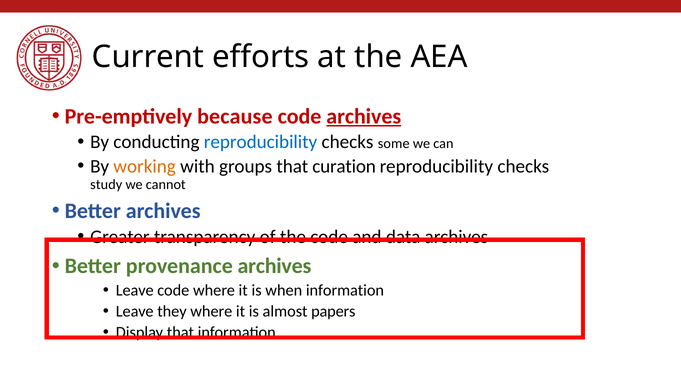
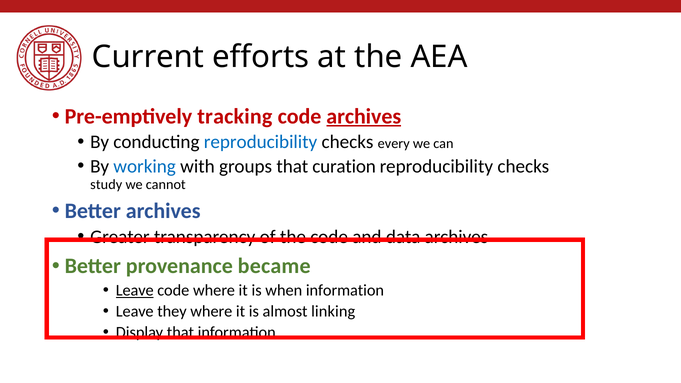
because: because -> tracking (235, 116)
some: some -> every (394, 144)
working colour: orange -> blue (145, 166)
provenance archives: archives -> became (274, 266)
Leave underline: none -> present (135, 290)
papers: papers -> linking (333, 312)
